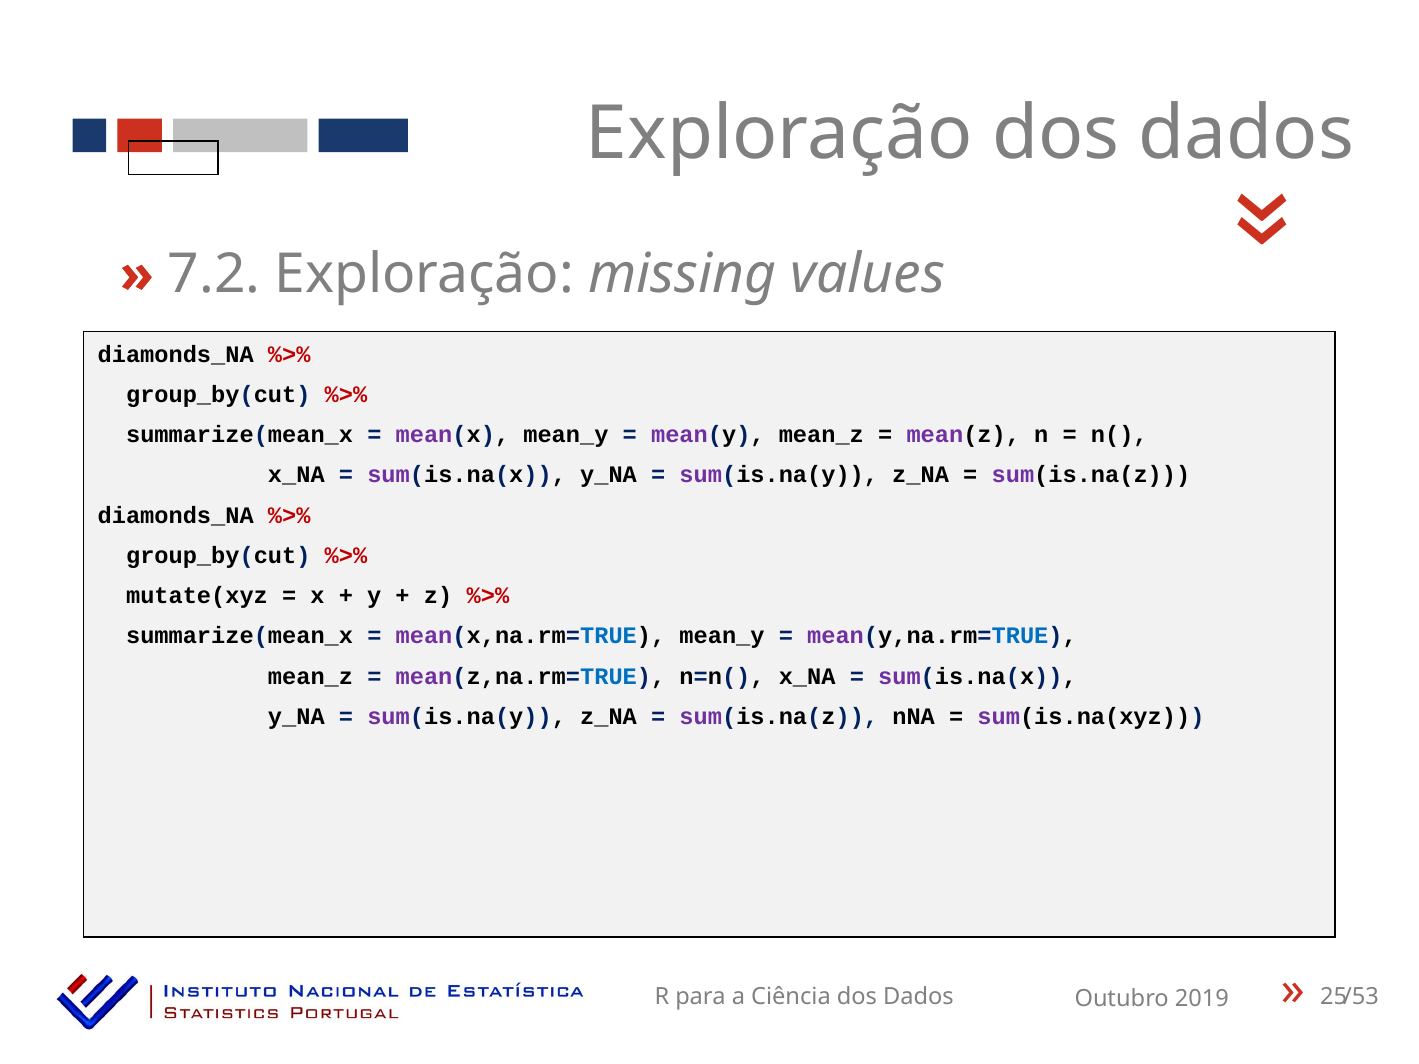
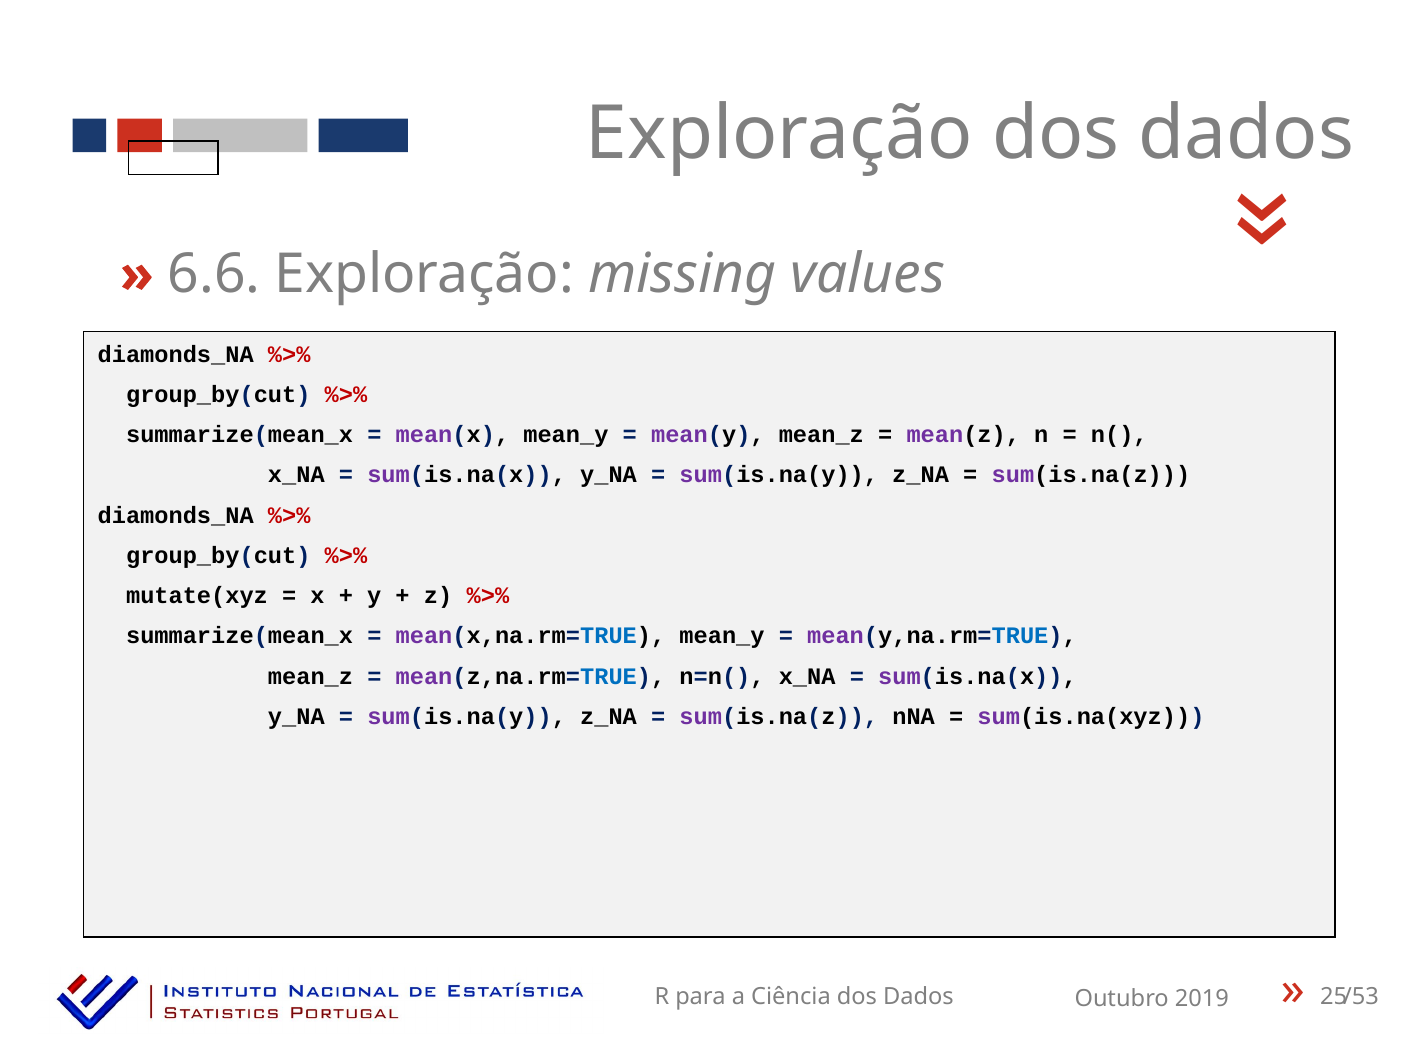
7.2: 7.2 -> 6.6 (214, 274)
